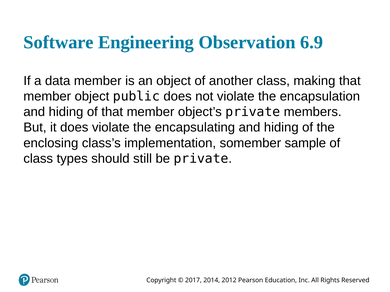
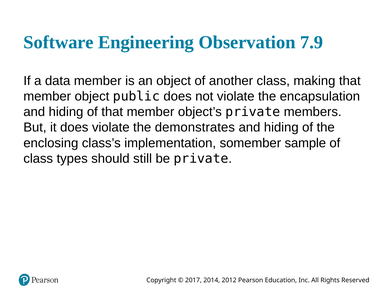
6.9: 6.9 -> 7.9 (312, 42)
encapsulating: encapsulating -> demonstrates (195, 128)
